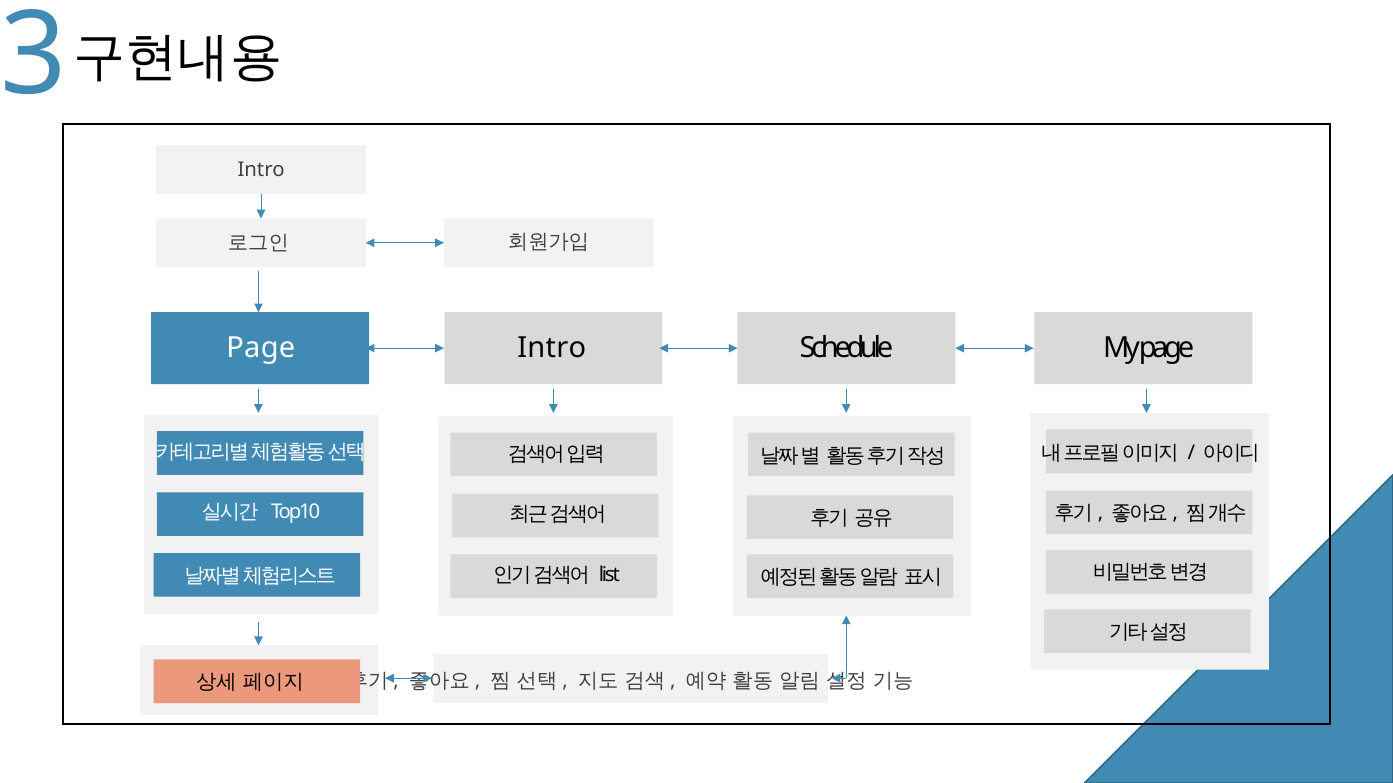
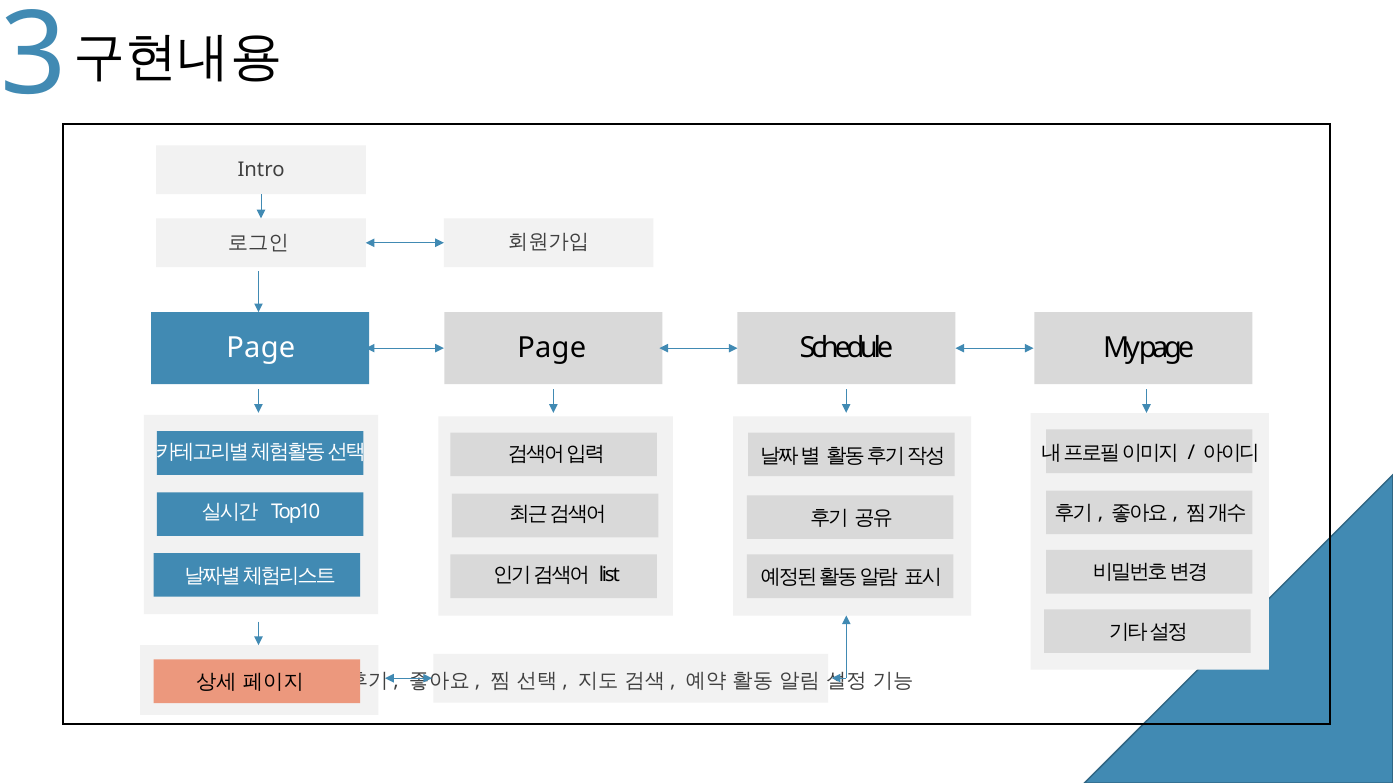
Intro: Intro -> Page (552, 348)
